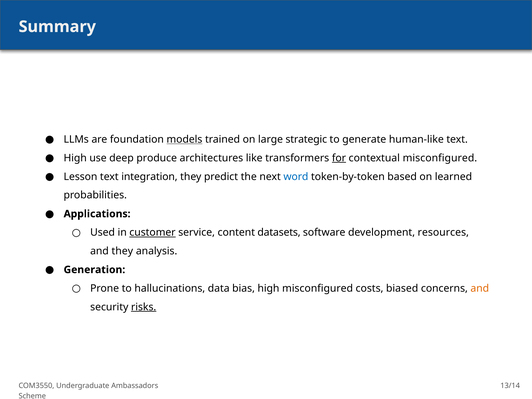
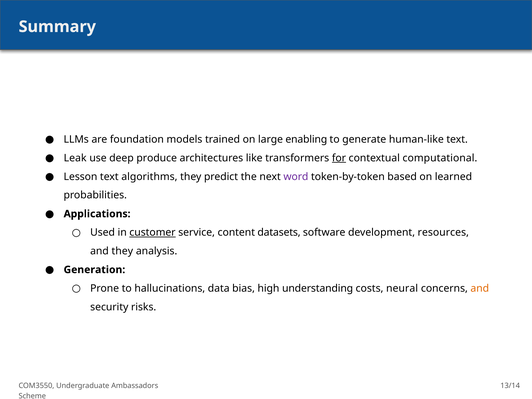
models underline: present -> none (184, 139)
strategic: strategic -> enabling (306, 139)
High: High -> Leak (75, 158)
contextual misconfigured: misconfigured -> computational (440, 158)
integration: integration -> algorithms (149, 177)
word colour: blue -> purple (296, 177)
high misconfigured: misconfigured -> understanding (318, 288)
biased: biased -> neural (402, 288)
risks underline: present -> none (144, 307)
